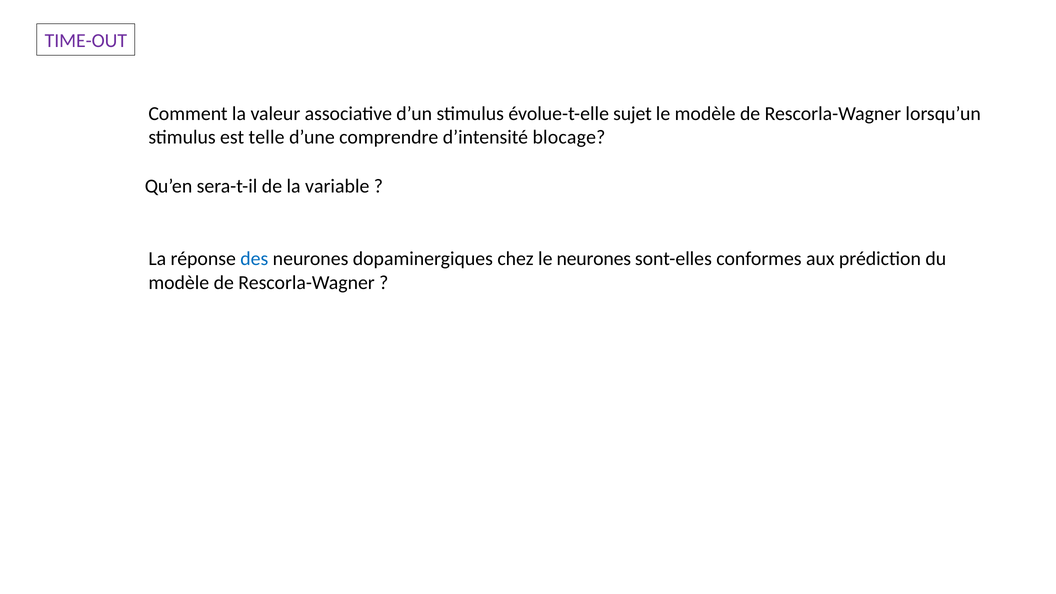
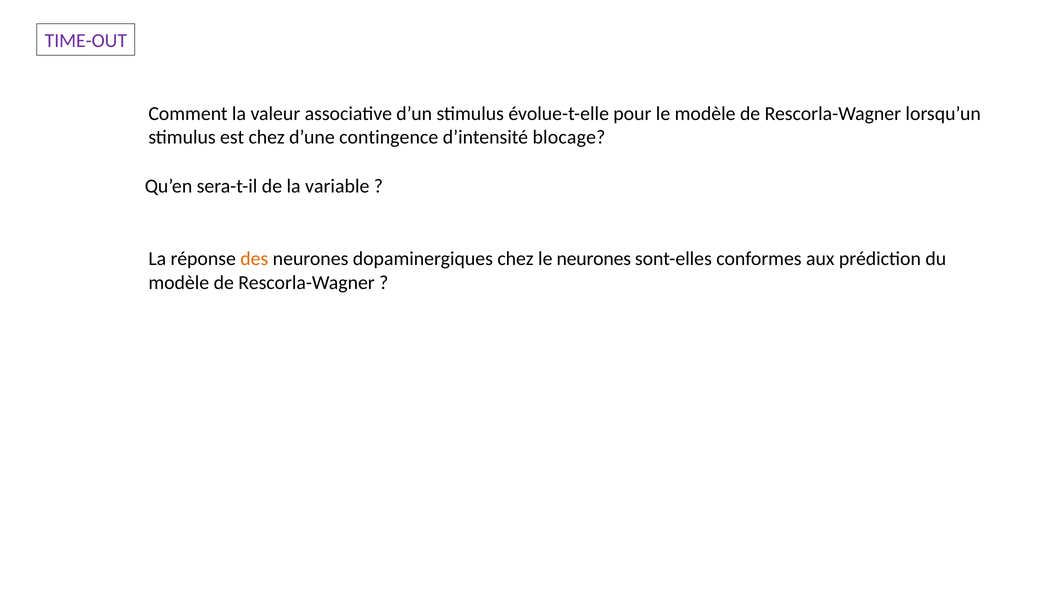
sujet: sujet -> pour (632, 114)
est telle: telle -> chez (267, 137)
comprendre: comprendre -> contingence (389, 137)
des colour: blue -> orange (254, 259)
